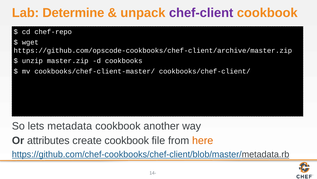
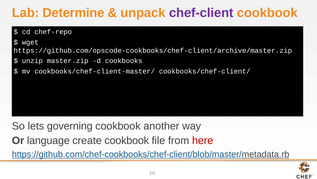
metadata: metadata -> governing (70, 126)
attributes: attributes -> language (48, 140)
here colour: orange -> red (203, 140)
